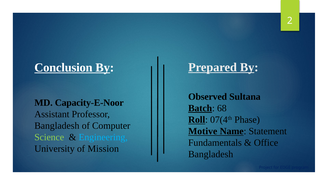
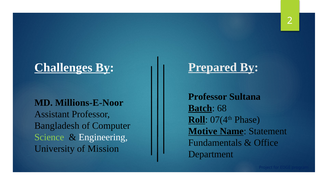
Conclusion: Conclusion -> Challenges (63, 67)
Observed: Observed -> Professor (208, 96)
Capacity-E-Noor: Capacity-E-Noor -> Millions-E-Noor (89, 102)
Engineering colour: light blue -> white (103, 137)
Bangladesh: Bangladesh -> Department (211, 154)
